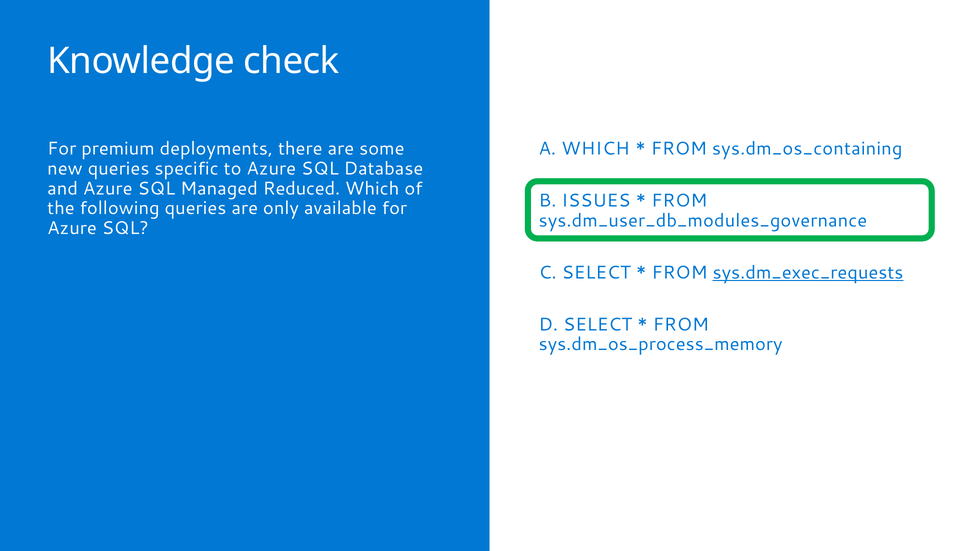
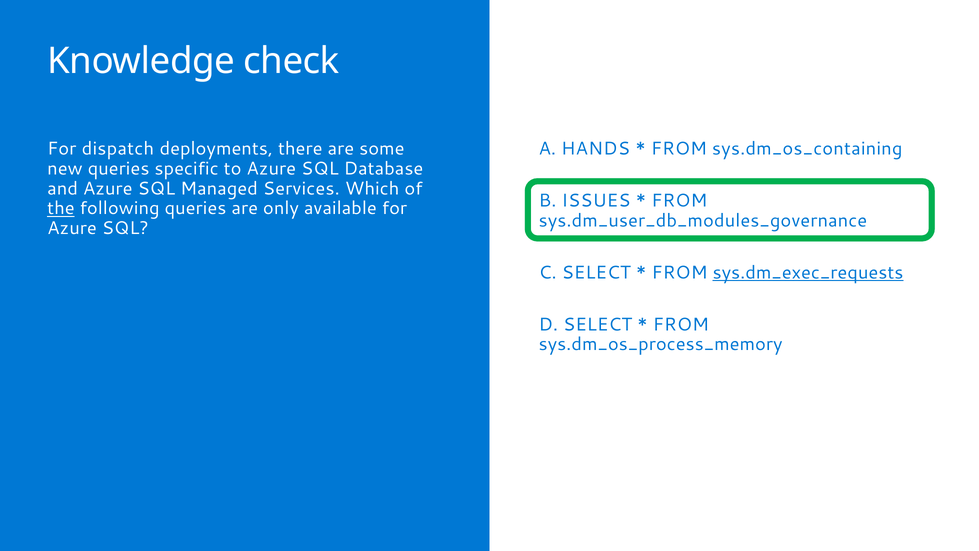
premium: premium -> dispatch (118, 149)
A WHICH: WHICH -> HANDS (596, 149)
Reduced: Reduced -> Services (301, 188)
the underline: none -> present (61, 208)
